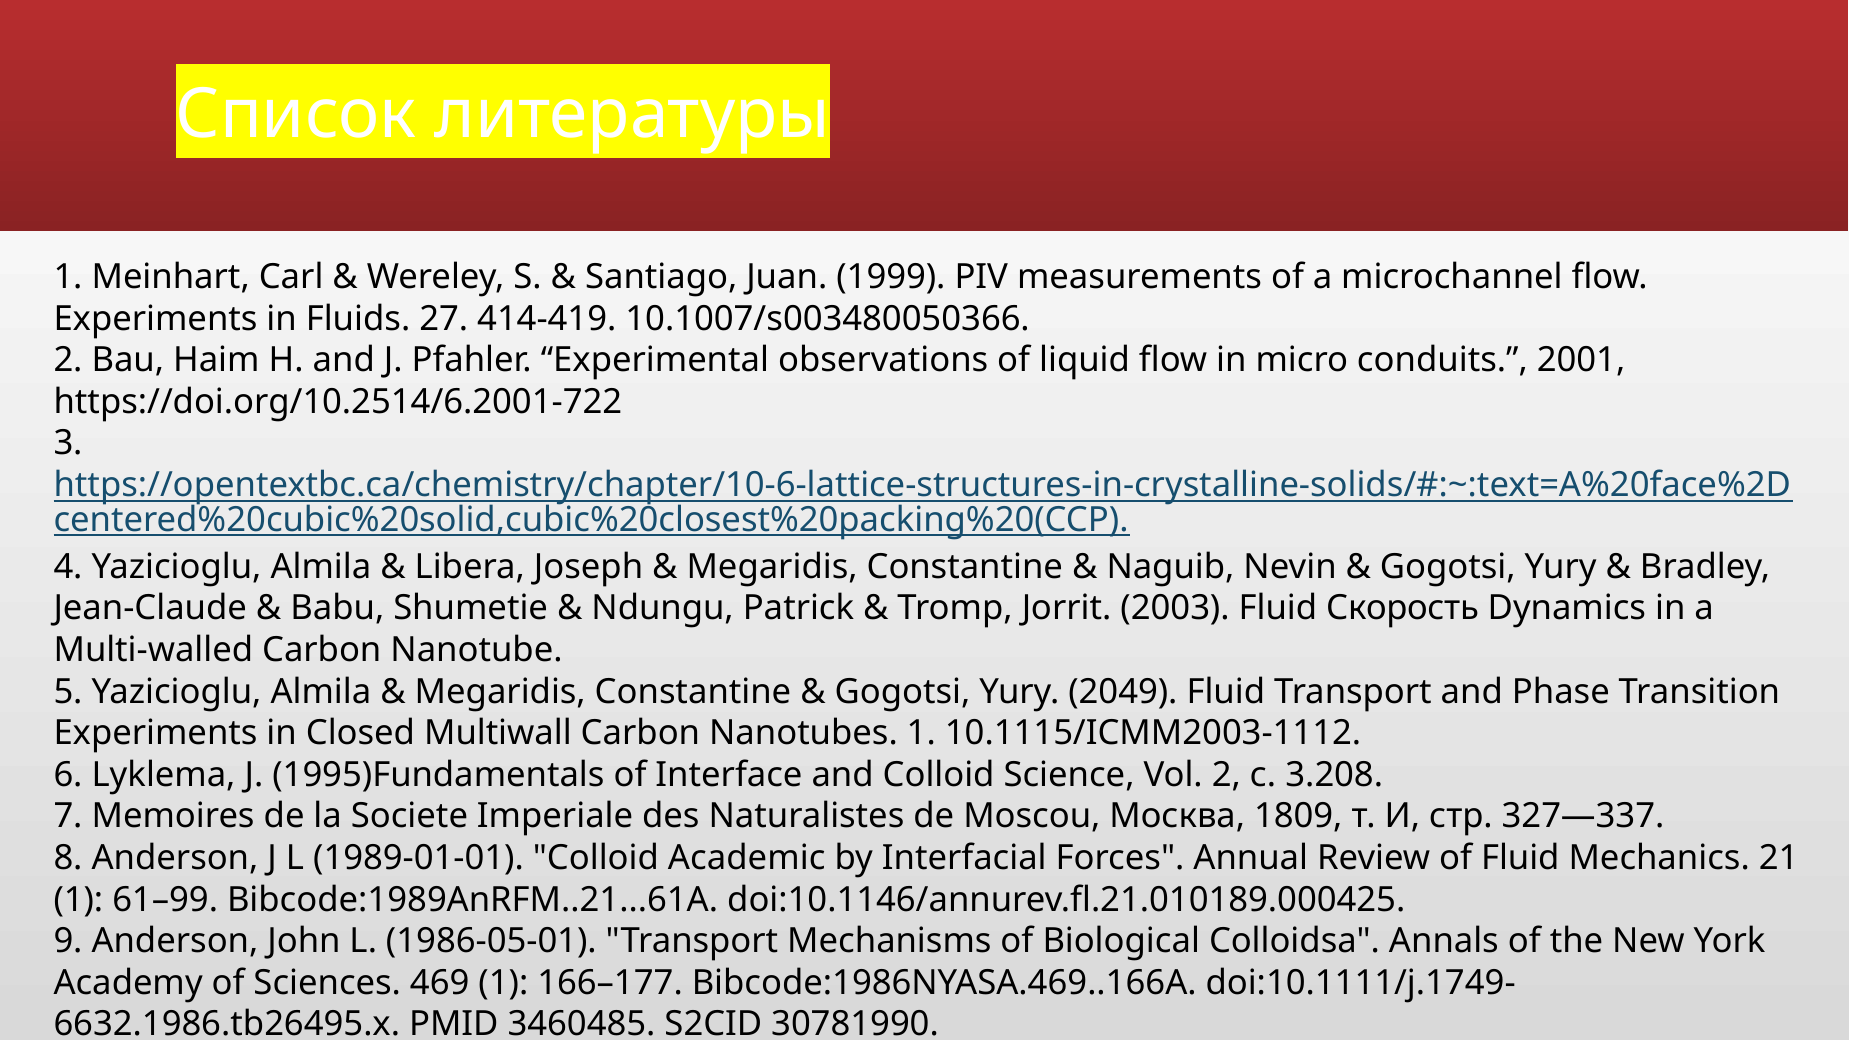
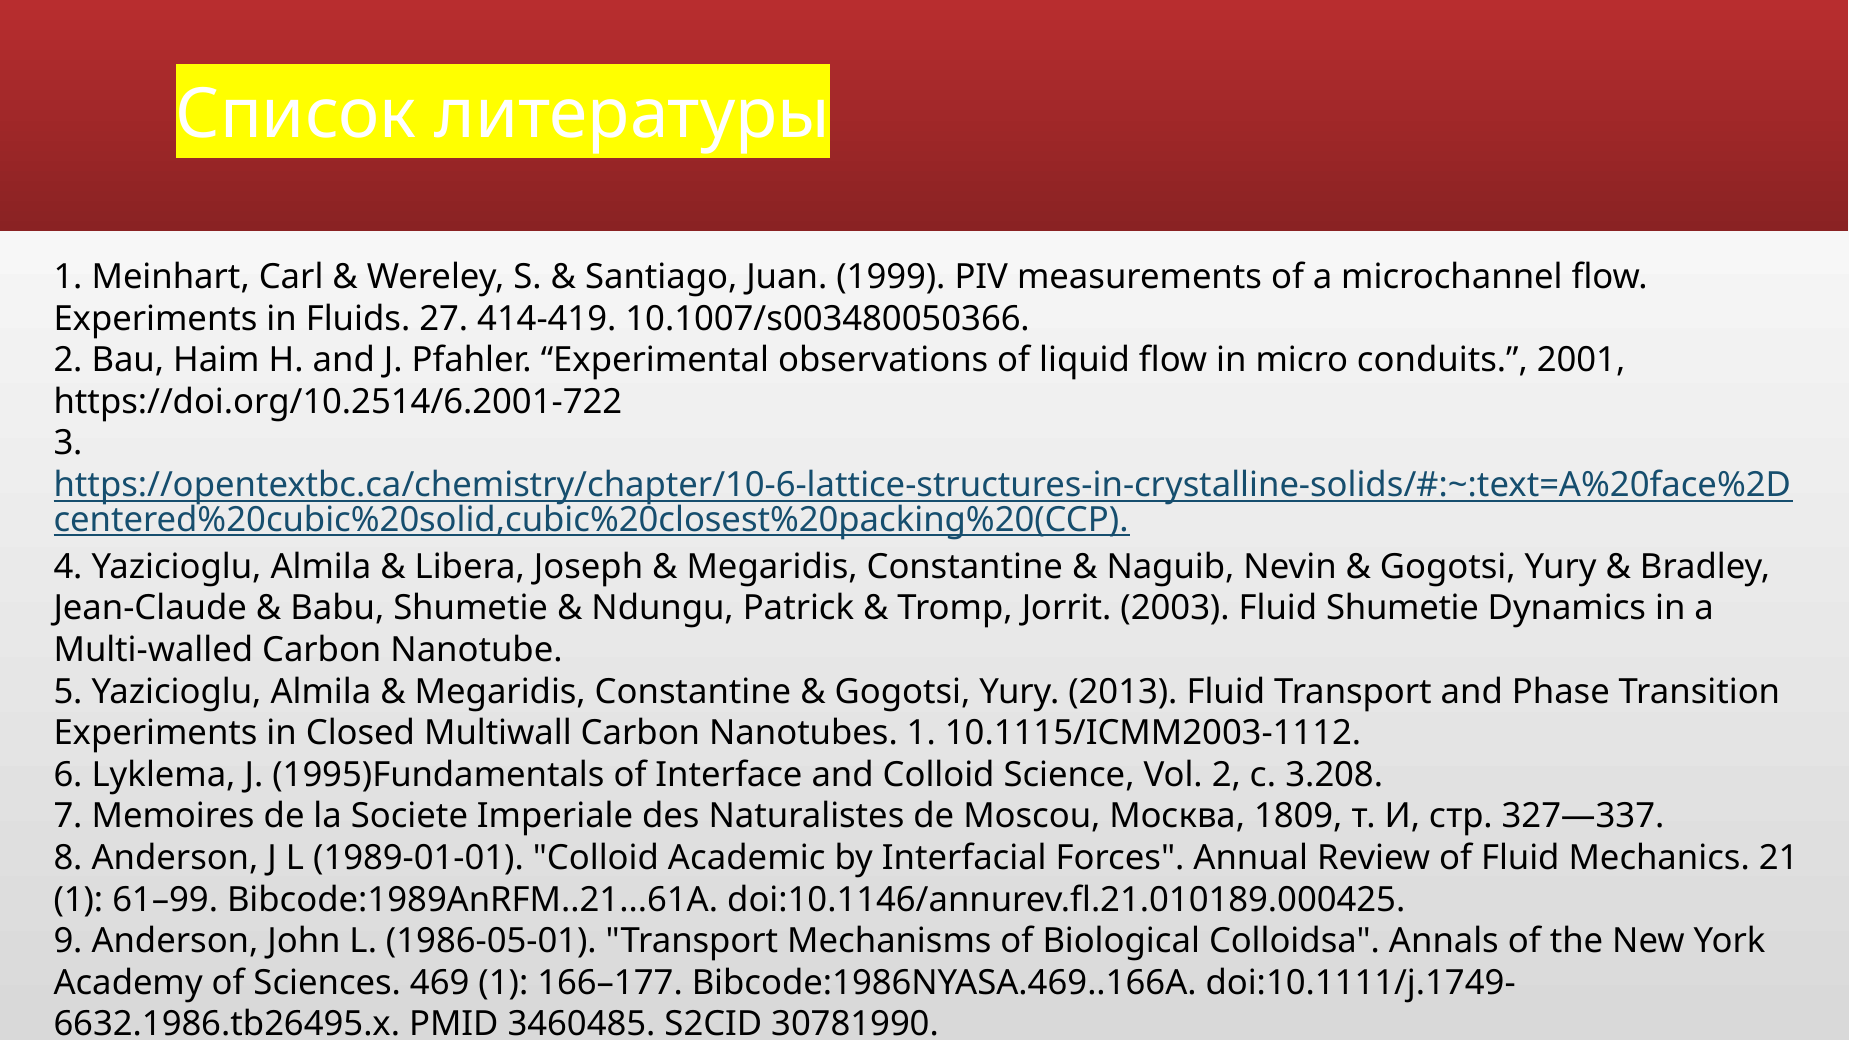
Fluid Скорость: Скорость -> Shumetie (1403, 608)
2049: 2049 -> 2013 (1123, 692)
